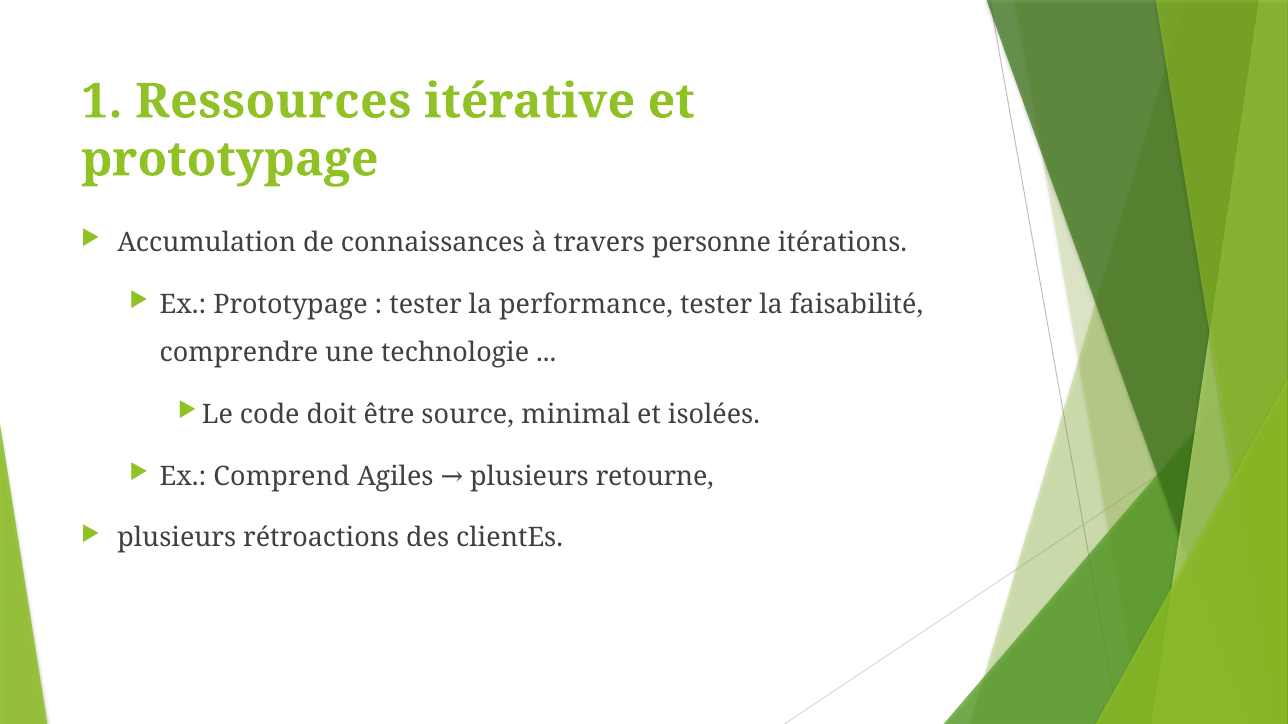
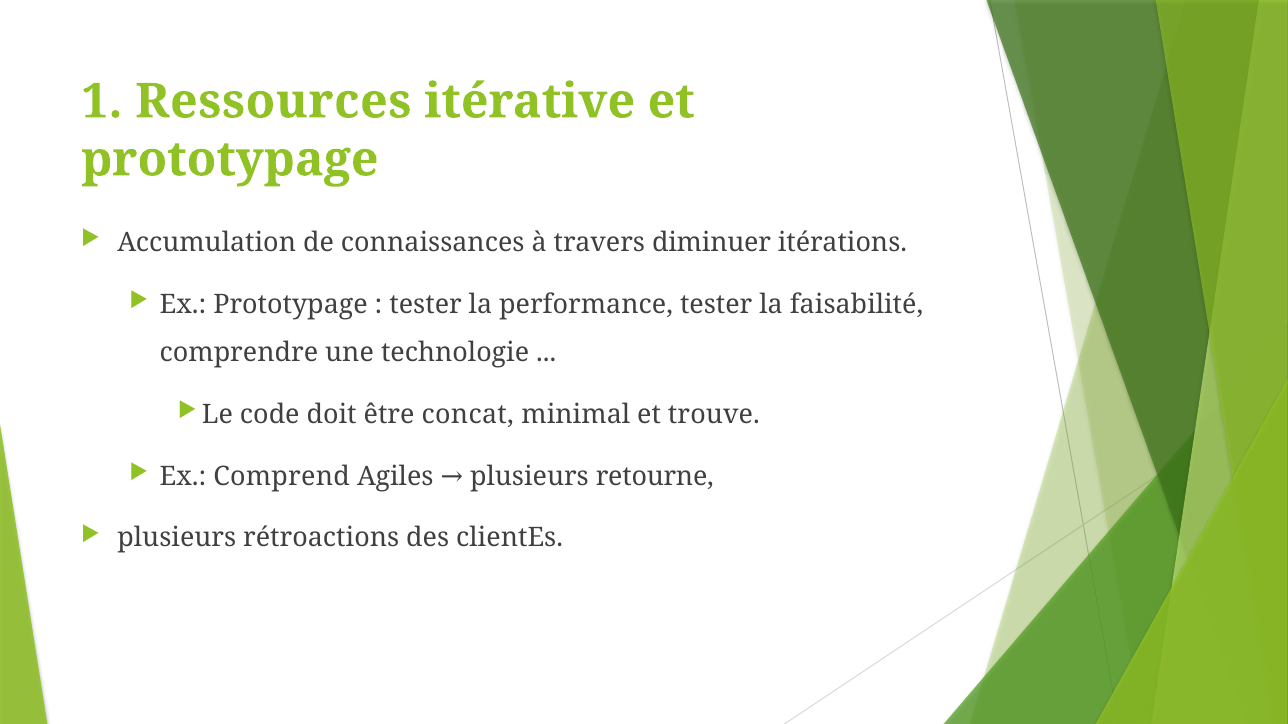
personne: personne -> diminuer (712, 243)
source: source -> concat (468, 415)
isolées: isolées -> trouve (714, 415)
